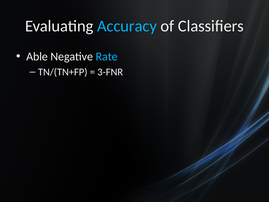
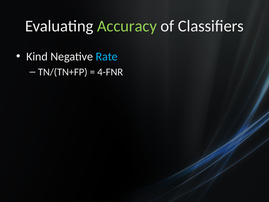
Accuracy colour: light blue -> light green (127, 26)
Able: Able -> Kind (37, 56)
3-FNR: 3-FNR -> 4-FNR (110, 72)
